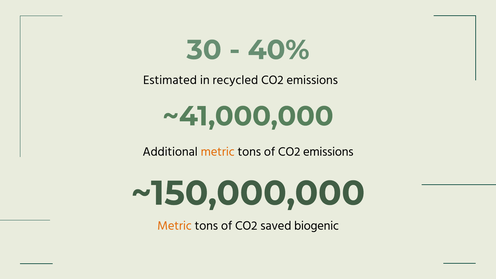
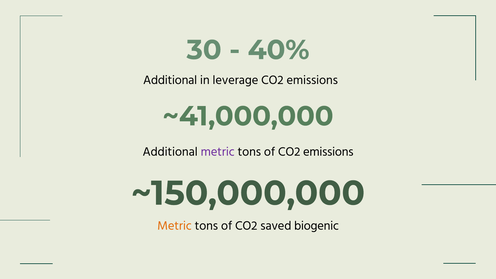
Estimated: Estimated -> Additional (170, 80)
recycled: recycled -> leverage (235, 80)
metric colour: orange -> purple (218, 152)
